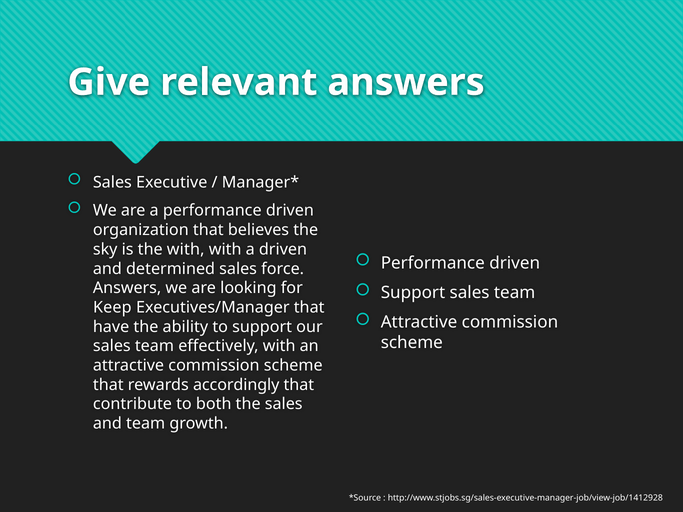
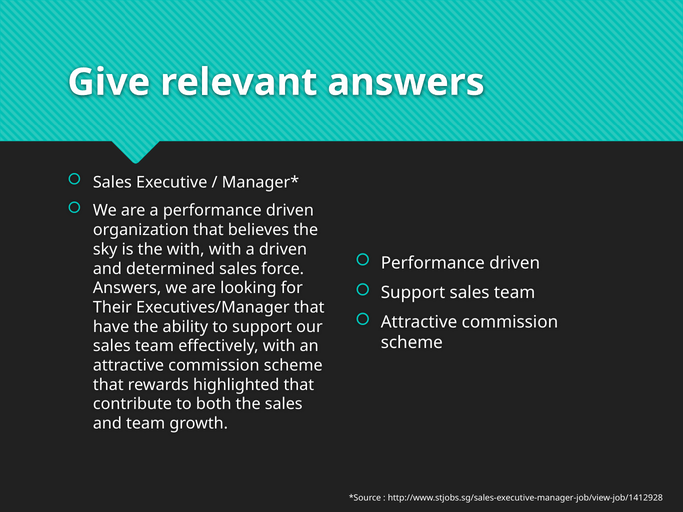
Keep: Keep -> Their (112, 308)
accordingly: accordingly -> highlighted (236, 385)
